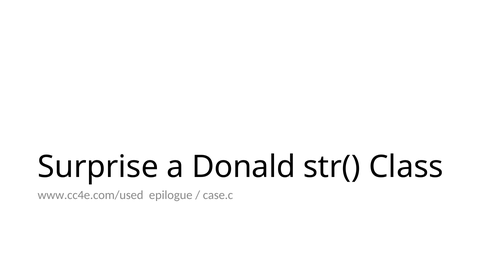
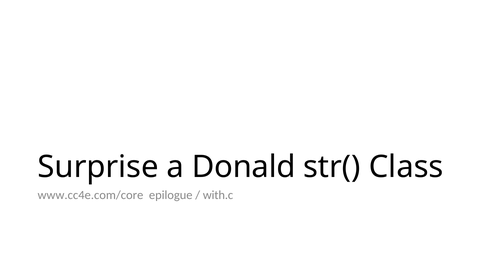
www.cc4e.com/used: www.cc4e.com/used -> www.cc4e.com/core (90, 196)
case.c: case.c -> with.c (218, 196)
